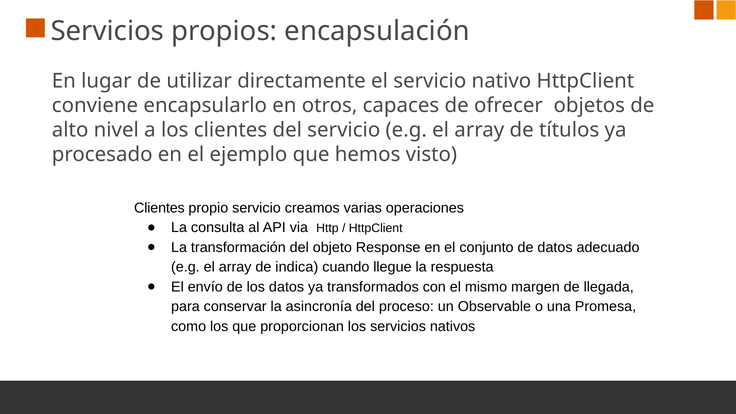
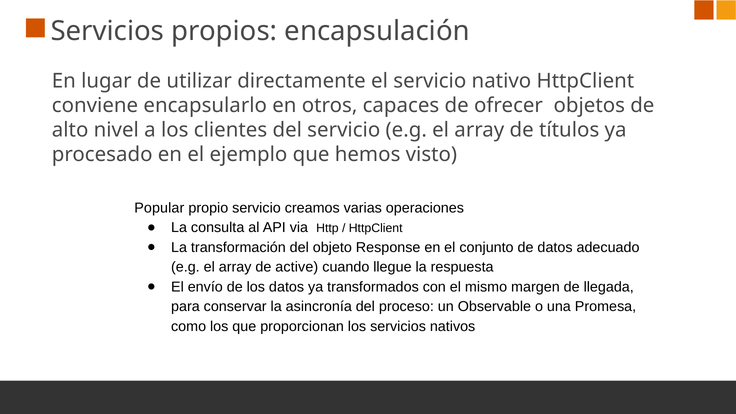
Clientes: Clientes -> Popular (159, 208)
indica: indica -> active (297, 267)
